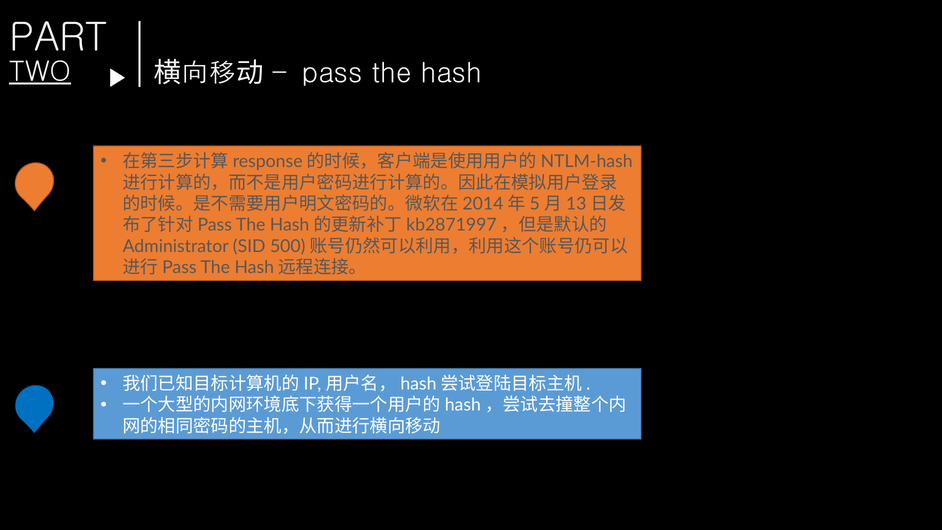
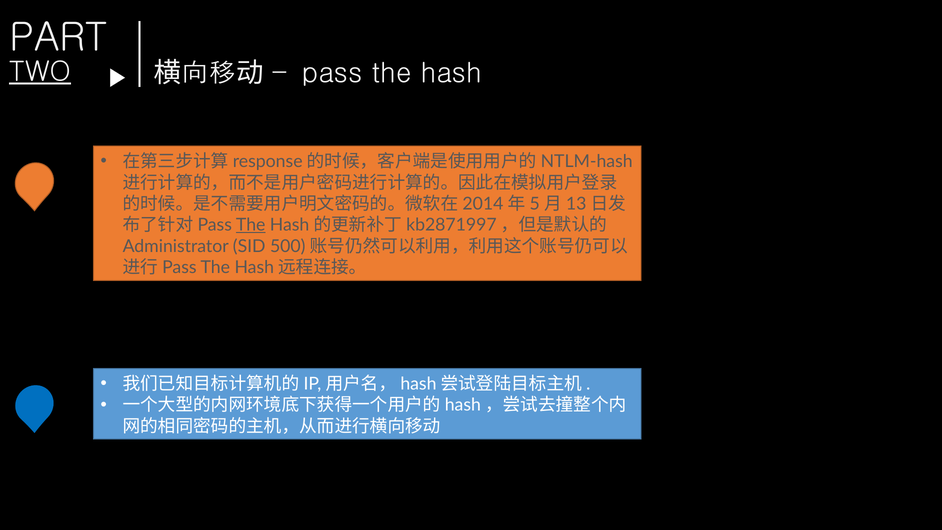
The underline: none -> present (251, 225)
